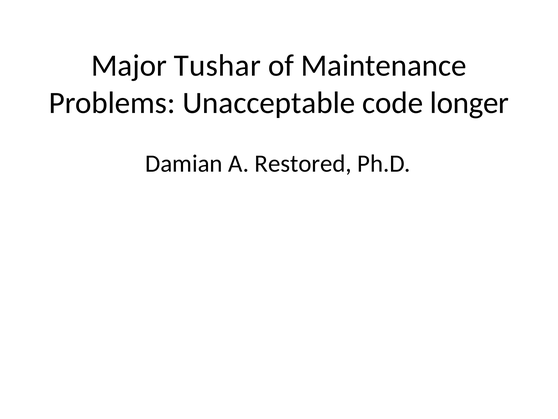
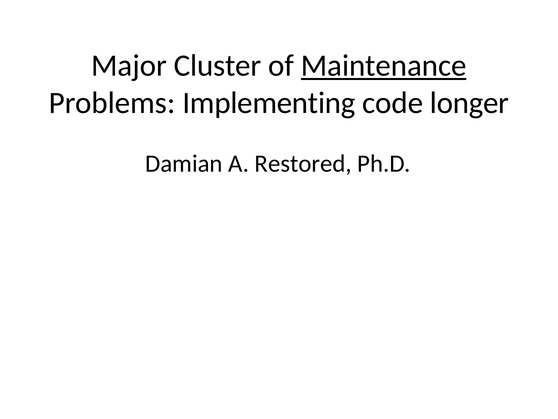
Tushar: Tushar -> Cluster (218, 66)
Maintenance underline: none -> present (384, 66)
Unacceptable: Unacceptable -> Implementing (269, 103)
